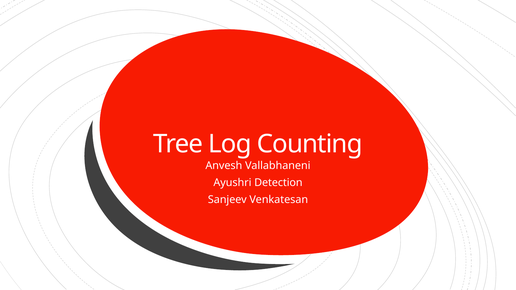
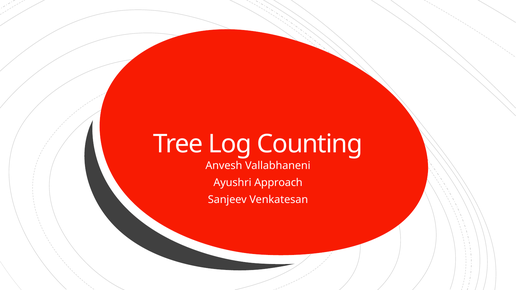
Detection: Detection -> Approach (278, 183)
